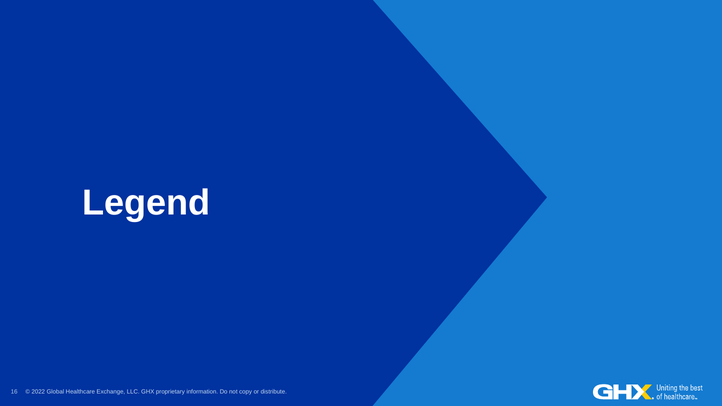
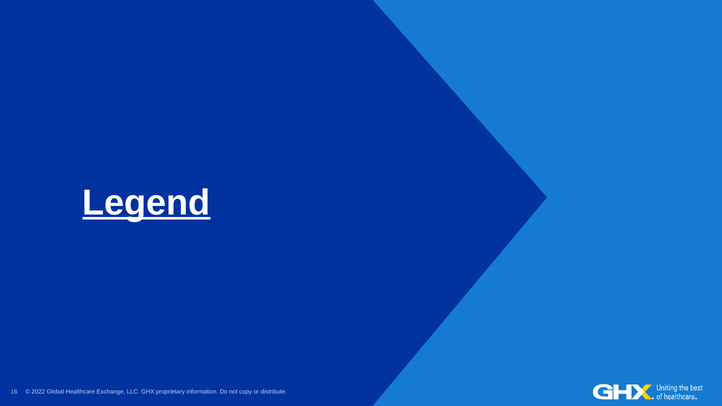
Legend underline: none -> present (146, 203)
